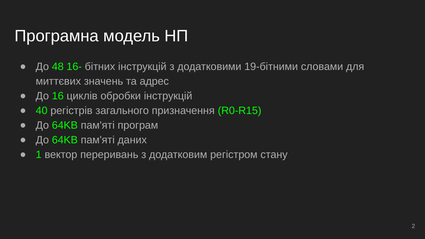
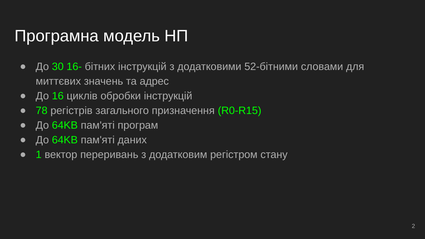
48: 48 -> 30 (58, 67)
19-бітними: 19-бітними -> 52-бітними (271, 67)
40: 40 -> 78 (42, 111)
